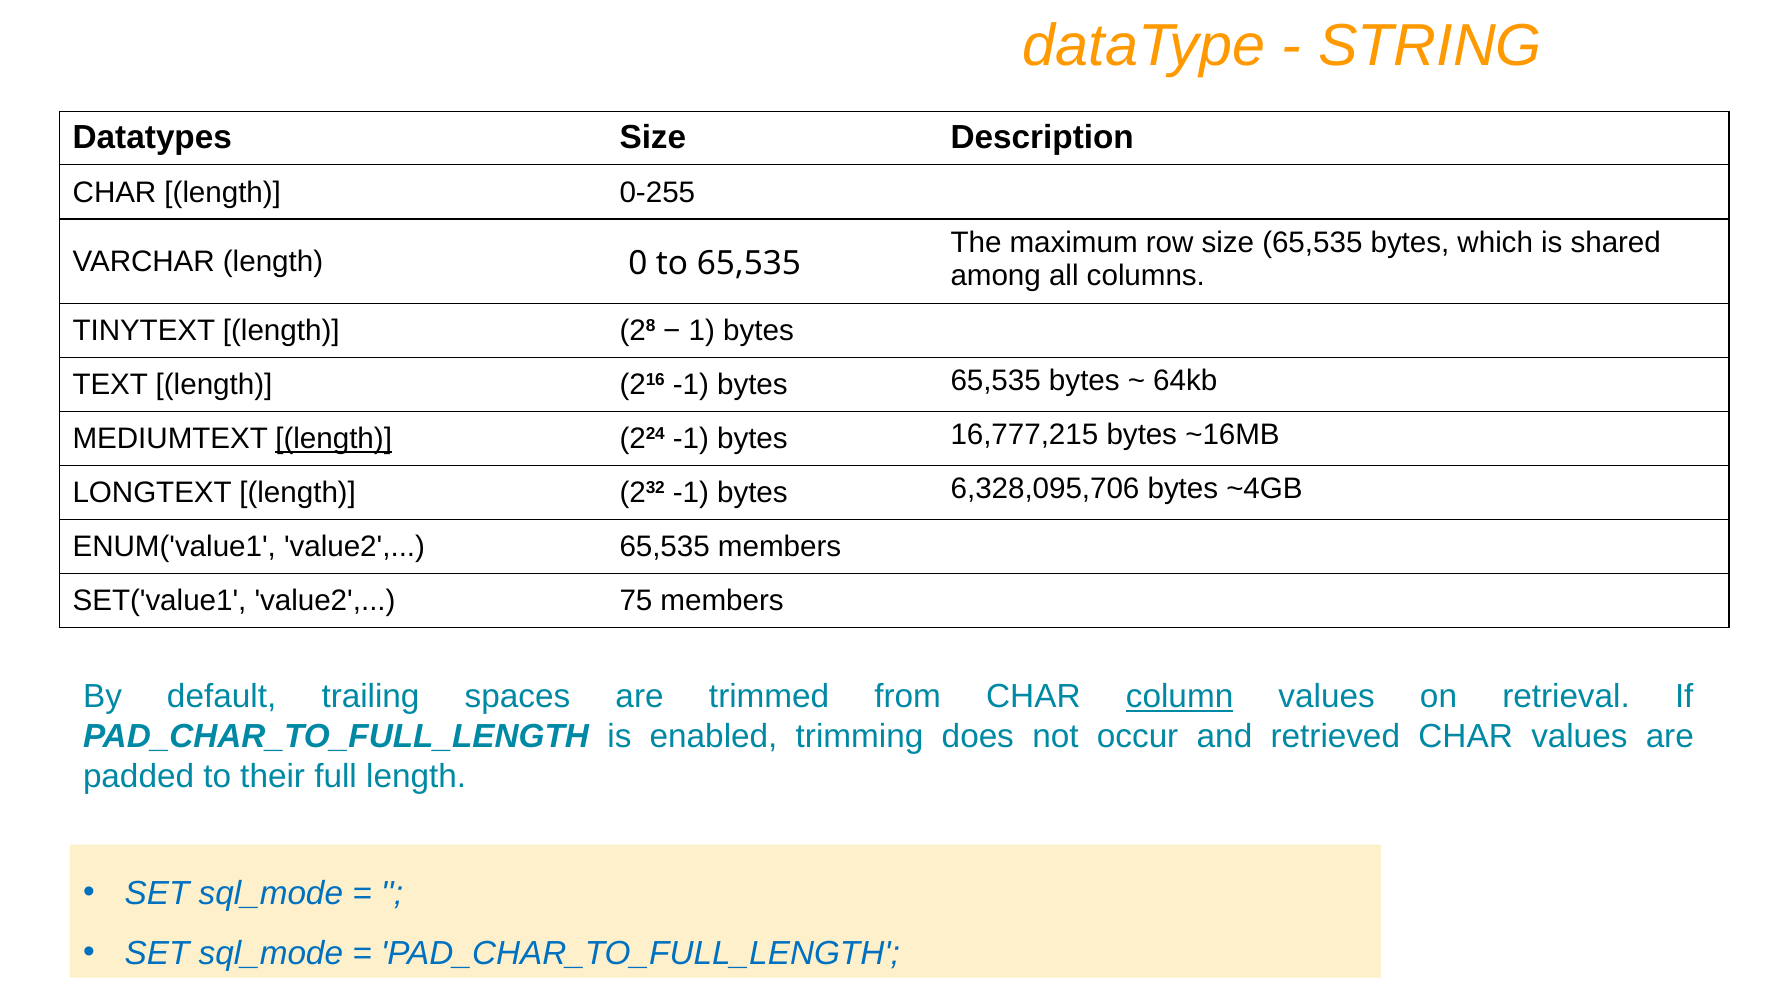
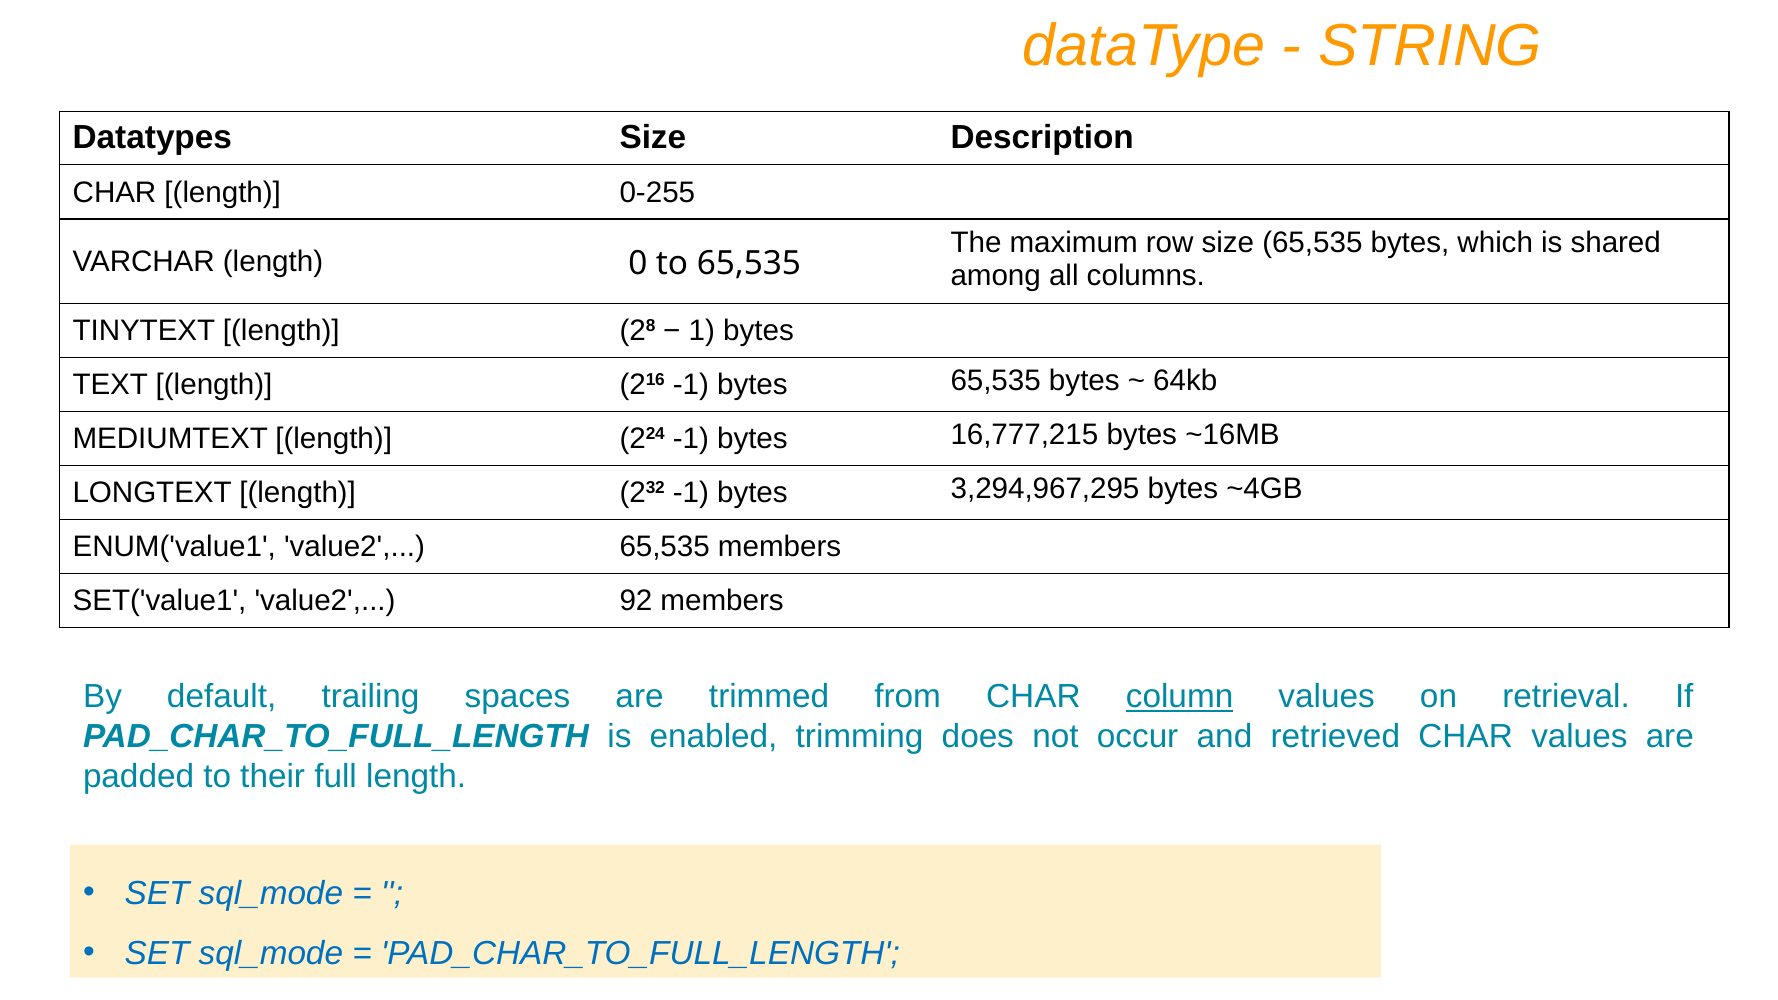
length underline: present -> none (334, 439)
6,328,095,706: 6,328,095,706 -> 3,294,967,295 (1045, 489)
75: 75 -> 92 (636, 601)
